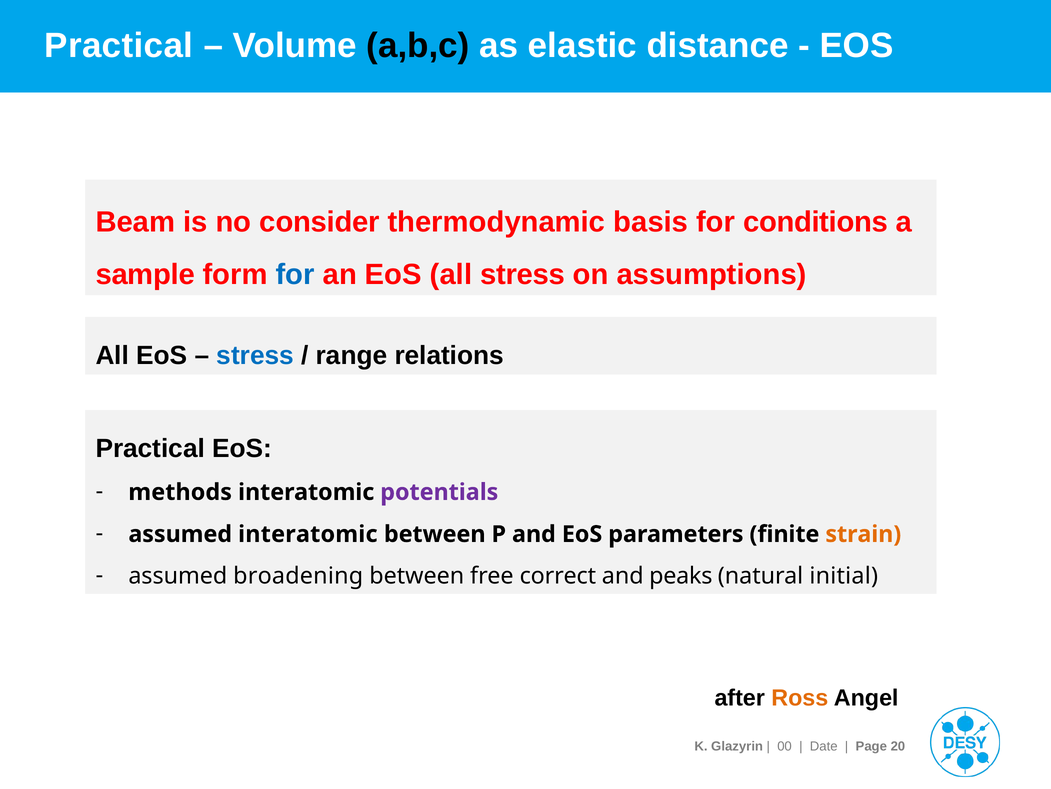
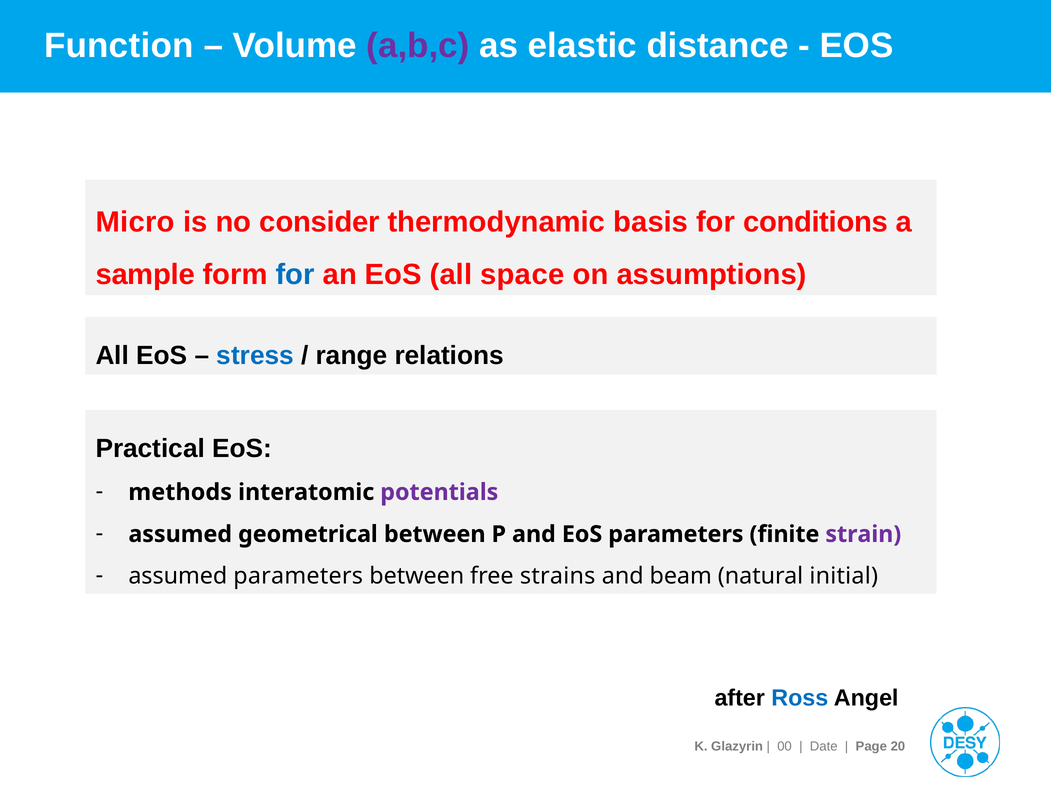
Practical: Practical -> Function (119, 46)
a,b,c colour: black -> purple (418, 46)
Beam: Beam -> Micro (135, 222)
all stress: stress -> space (522, 274)
assumed interatomic: interatomic -> geometrical (308, 534)
strain colour: orange -> purple (863, 534)
assumed broadening: broadening -> parameters (298, 576)
correct: correct -> strains (558, 576)
peaks: peaks -> beam (681, 576)
Ross colour: orange -> blue (800, 697)
